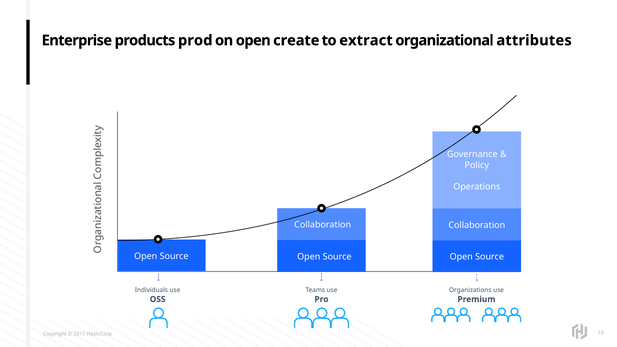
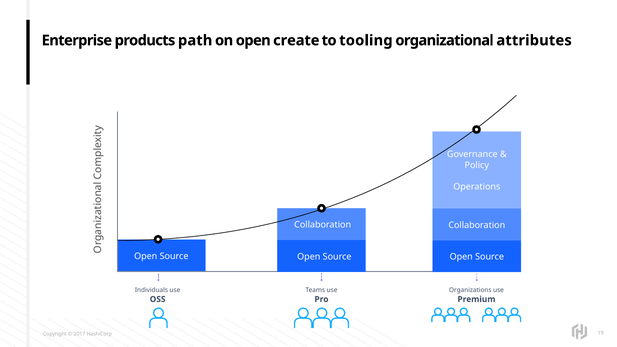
prod: prod -> path (195, 40)
extract: extract -> tooling (366, 40)
